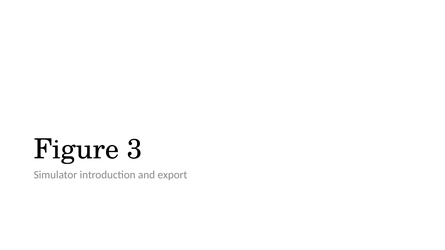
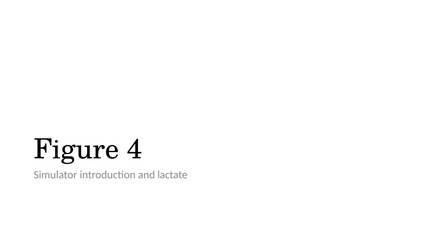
3: 3 -> 4 (135, 150)
export: export -> lactate (172, 175)
